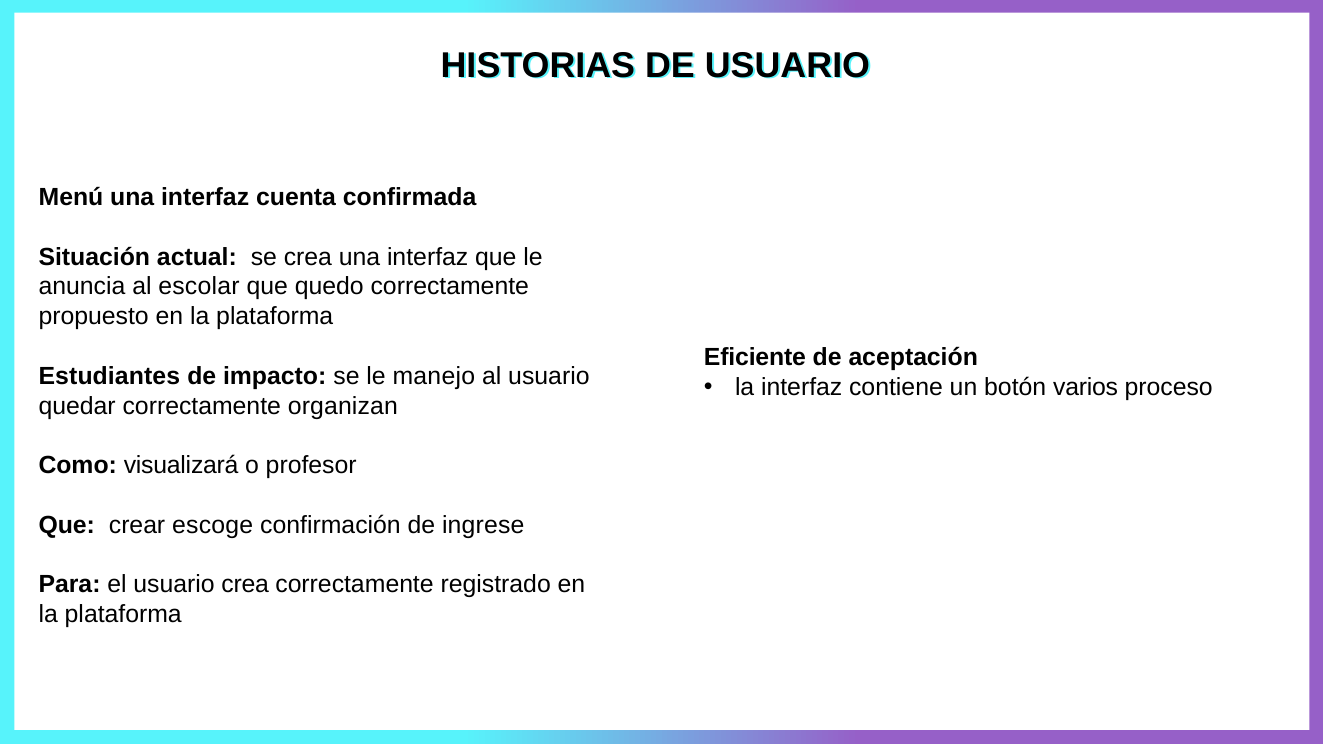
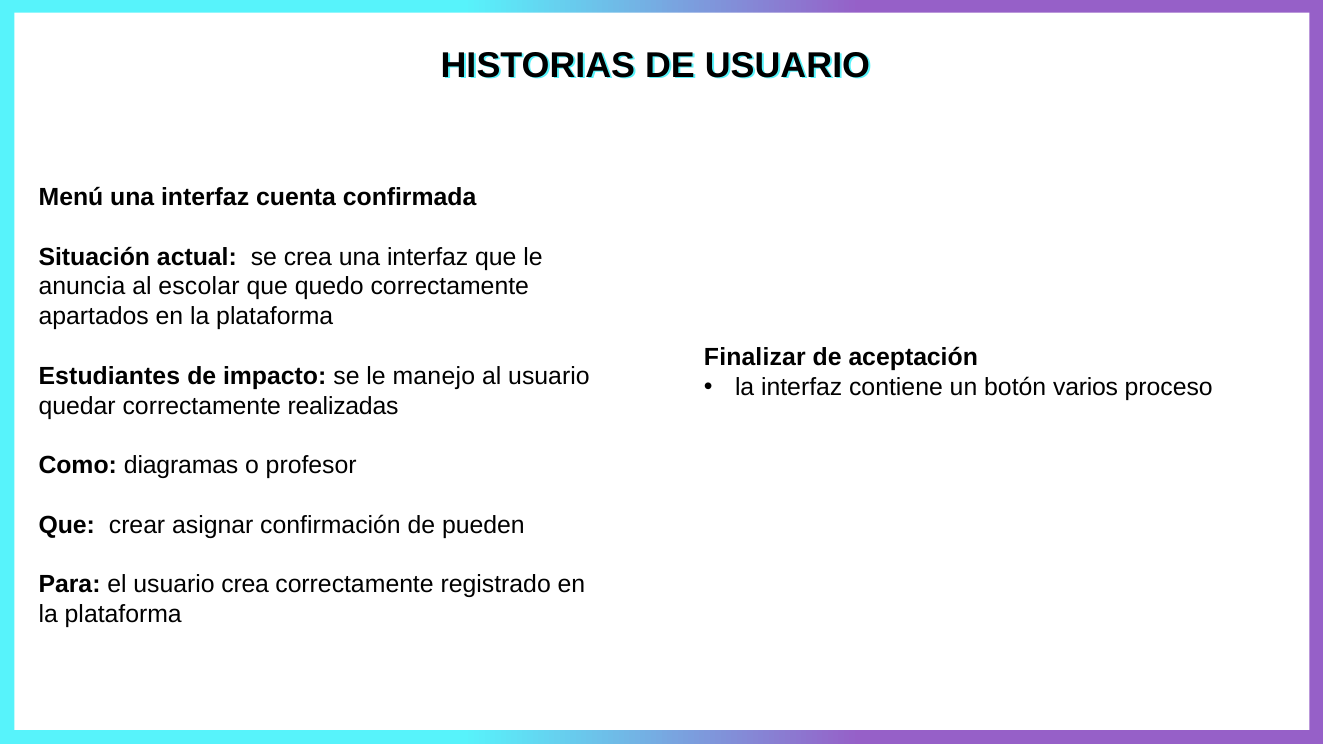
propuesto: propuesto -> apartados (94, 317)
Eficiente: Eficiente -> Finalizar (755, 358)
organizan: organizan -> realizadas (343, 406)
visualizará: visualizará -> diagramas (181, 465)
escoge: escoge -> asignar (213, 525)
ingrese: ingrese -> pueden (483, 525)
